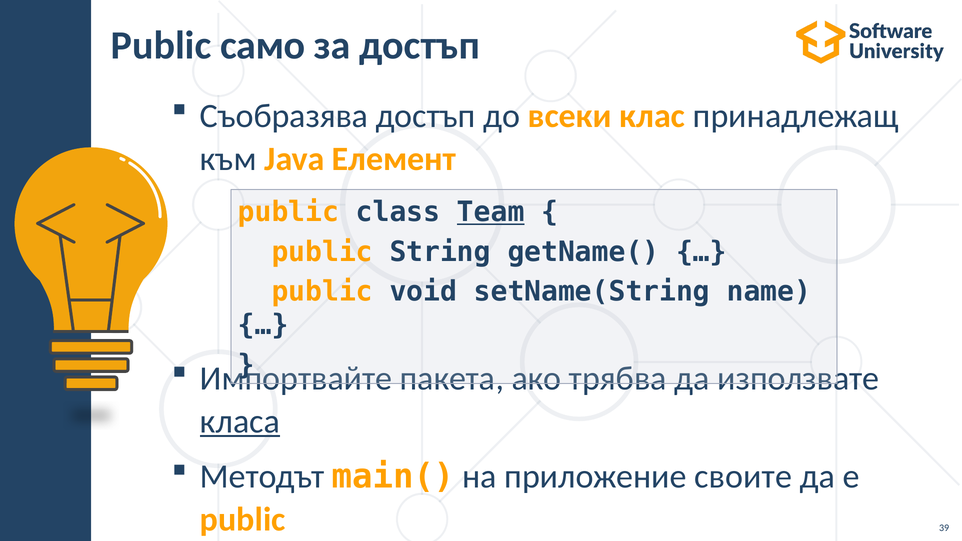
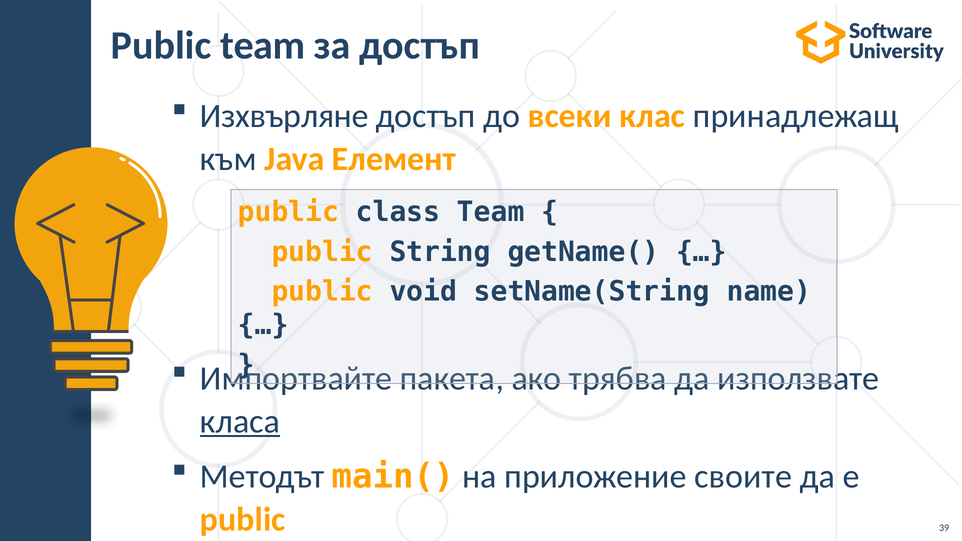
Public само: само -> team (263, 46)
Съобразява: Съобразява -> Изхвърляне (284, 116)
Team underline: present -> none (491, 212)
